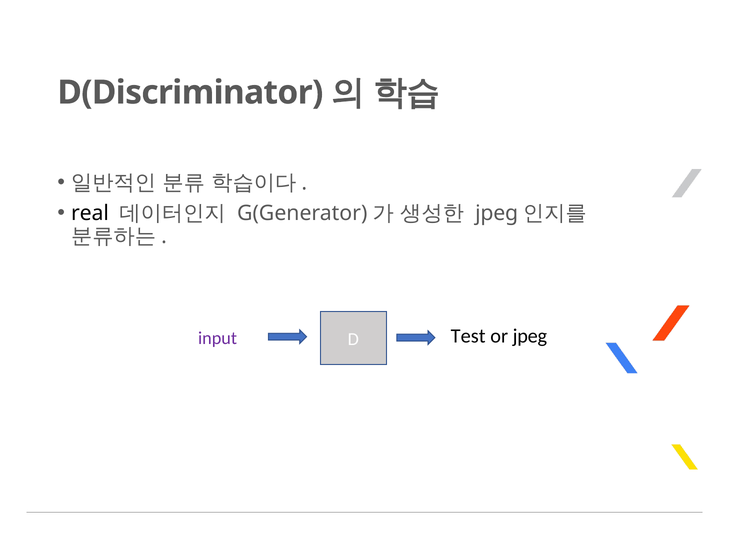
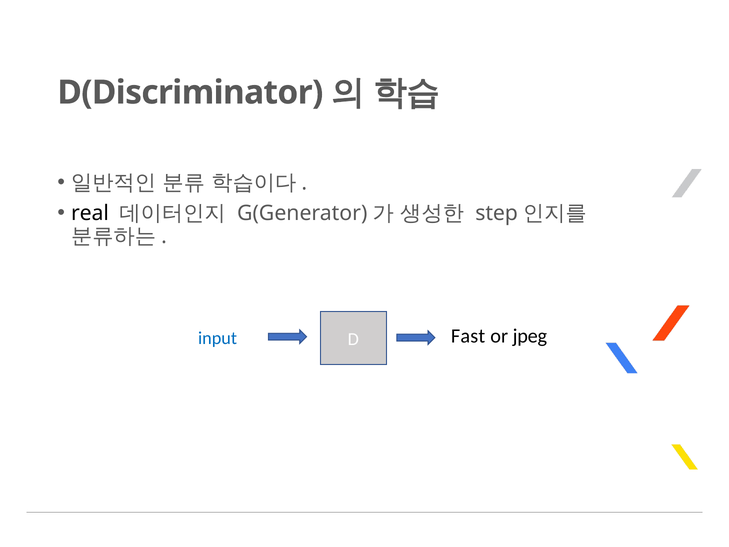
jpeg: jpeg -> step (497, 213)
input colour: purple -> blue (218, 338)
Test: Test -> Fast (468, 336)
